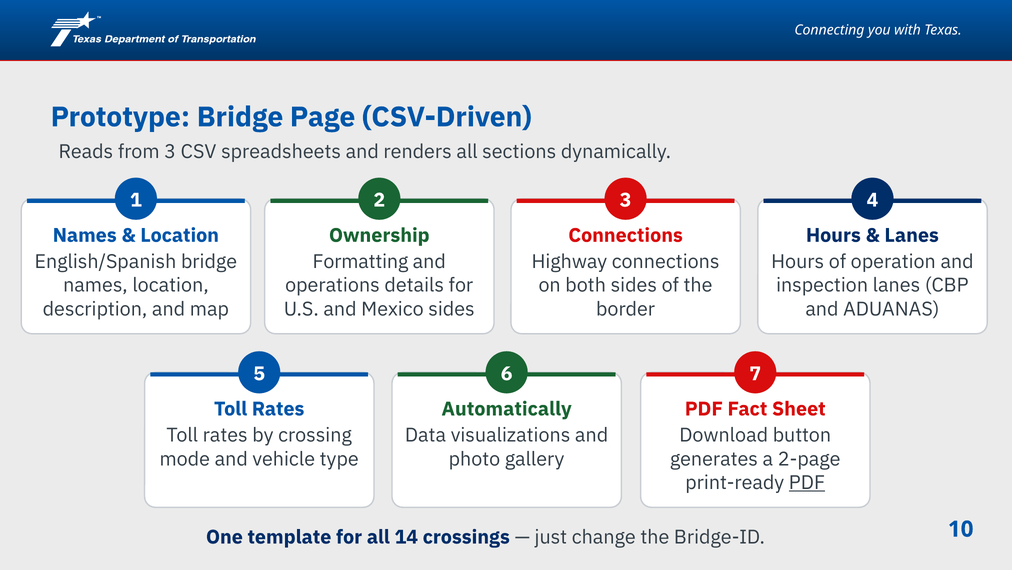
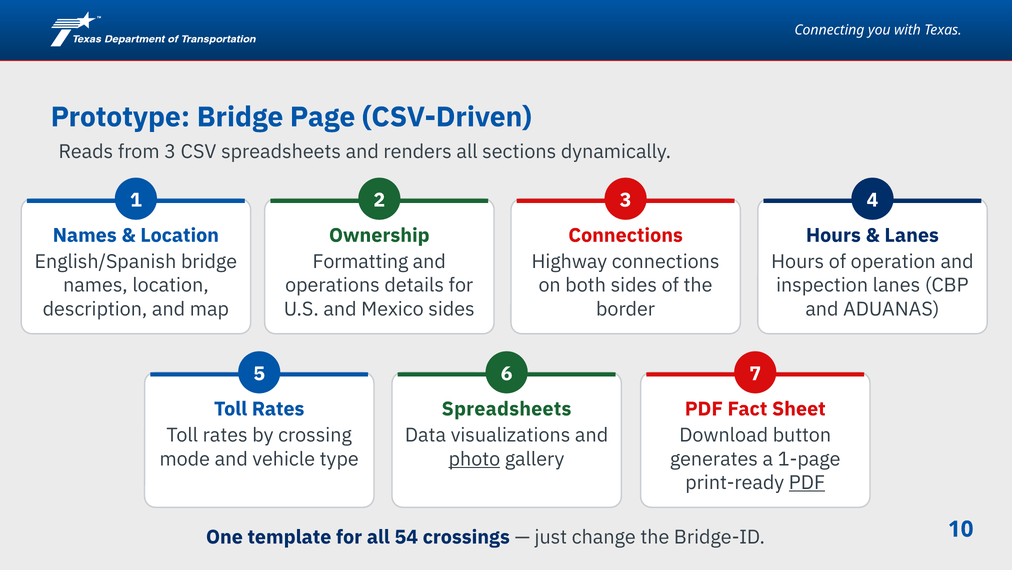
Automatically: Automatically -> Spreadsheets (506, 409)
photo underline: none -> present (474, 459)
2-page: 2-page -> 1-page (809, 459)
14: 14 -> 54 (406, 537)
